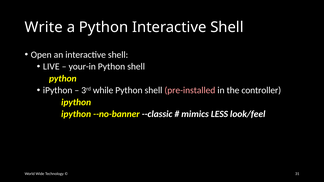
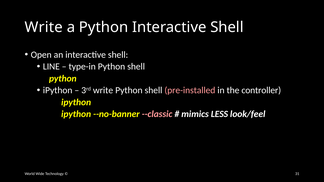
LIVE: LIVE -> LINE (51, 67)
your-in: your-in -> type-in (82, 67)
3rd while: while -> write (103, 90)
--classic colour: white -> pink (157, 114)
